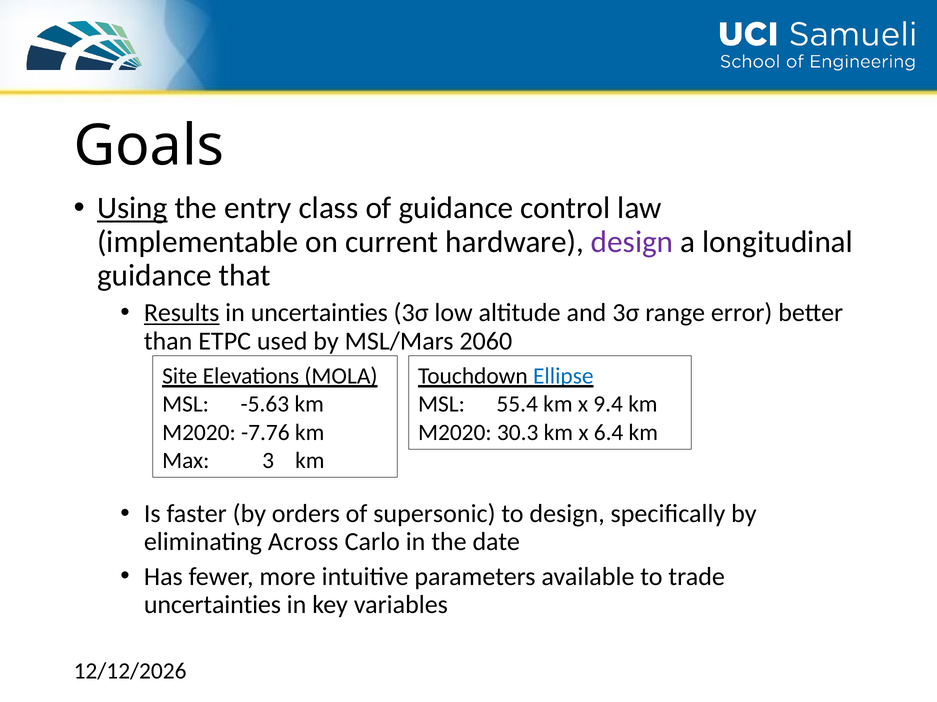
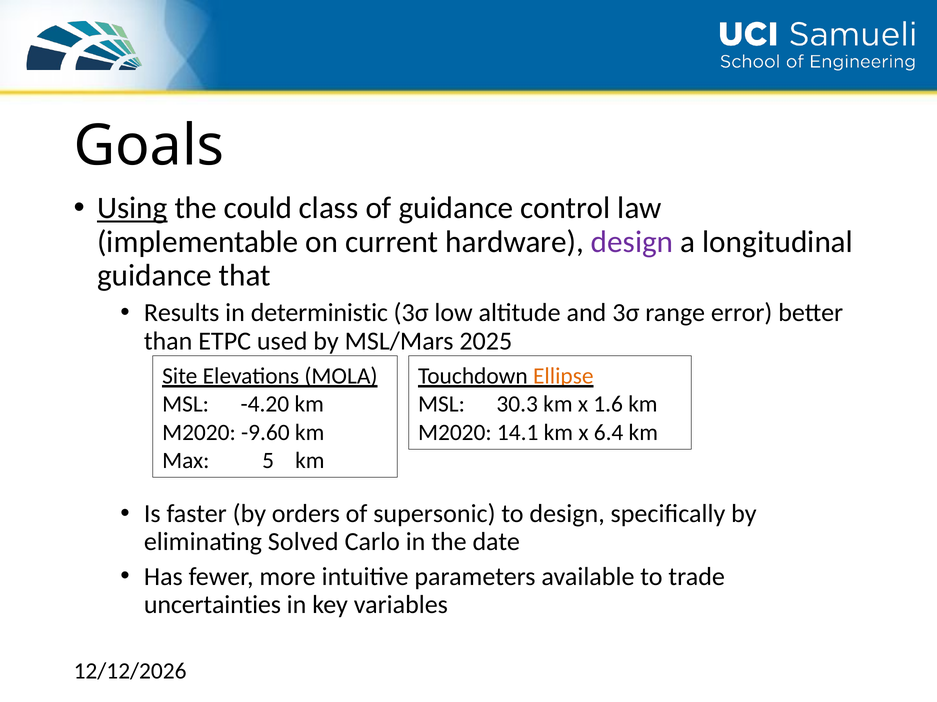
entry: entry -> could (258, 208)
Results underline: present -> none (182, 313)
in uncertainties: uncertainties -> deterministic (319, 313)
2060: 2060 -> 2025 (486, 341)
Ellipse colour: blue -> orange (563, 377)
-5.63: -5.63 -> -4.20 (265, 405)
55.4: 55.4 -> 30.3 (517, 405)
9.4: 9.4 -> 1.6 (608, 405)
-7.76: -7.76 -> -9.60 (265, 433)
30.3: 30.3 -> 14.1 (518, 433)
3: 3 -> 5 (268, 461)
Across: Across -> Solved (303, 542)
